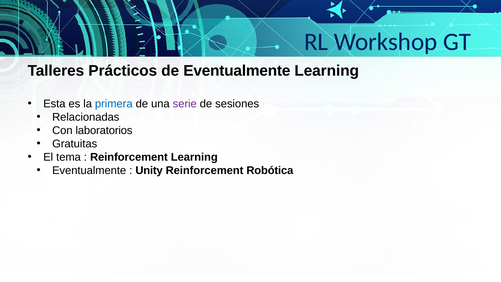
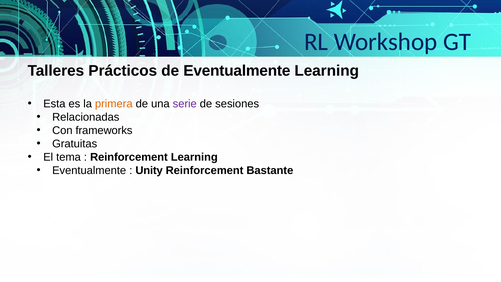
primera colour: blue -> orange (114, 104)
laboratorios: laboratorios -> frameworks (104, 130)
Robótica: Robótica -> Bastante (270, 170)
